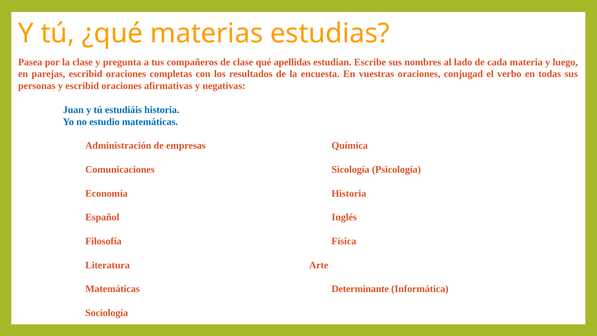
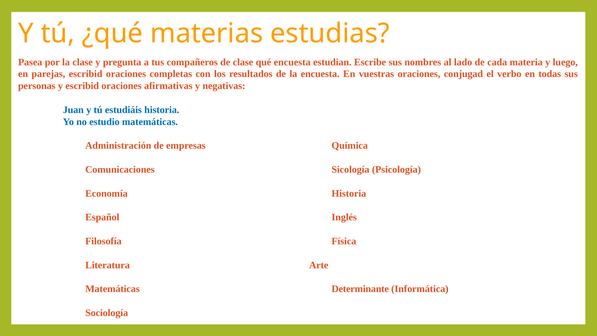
qué apellidas: apellidas -> encuesta (292, 62)
